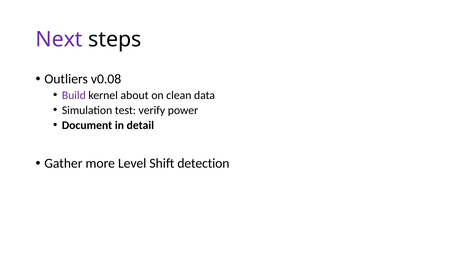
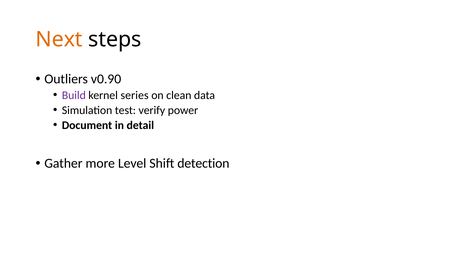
Next colour: purple -> orange (59, 39)
v0.08: v0.08 -> v0.90 (106, 79)
about: about -> series (135, 95)
